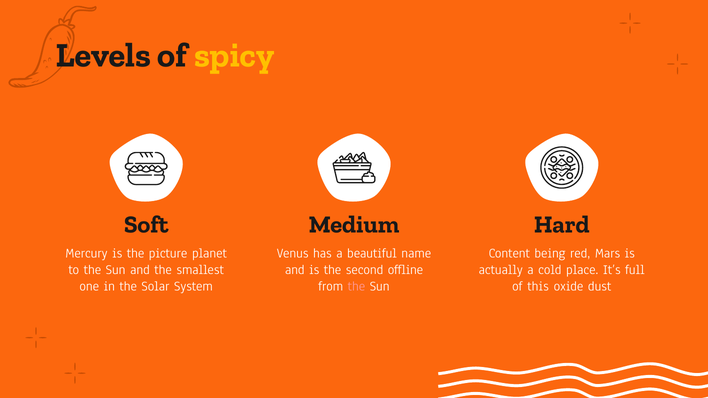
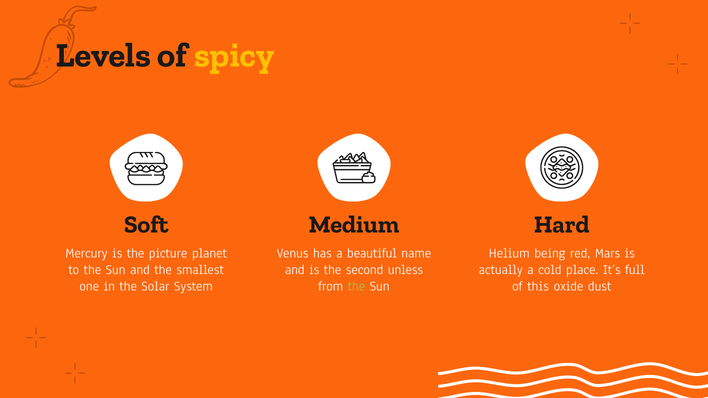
Content: Content -> Helium (509, 253)
offline: offline -> unless (405, 270)
the colour: pink -> light green (356, 287)
